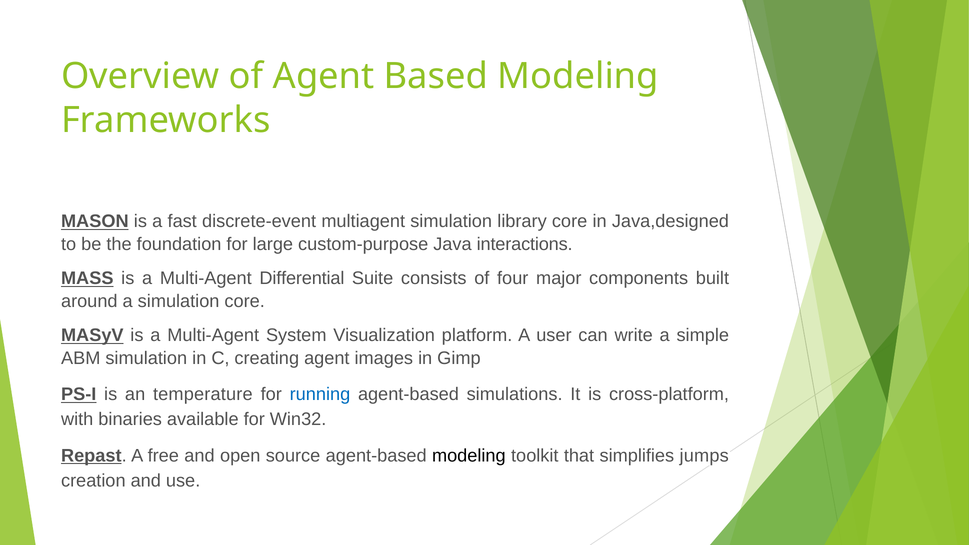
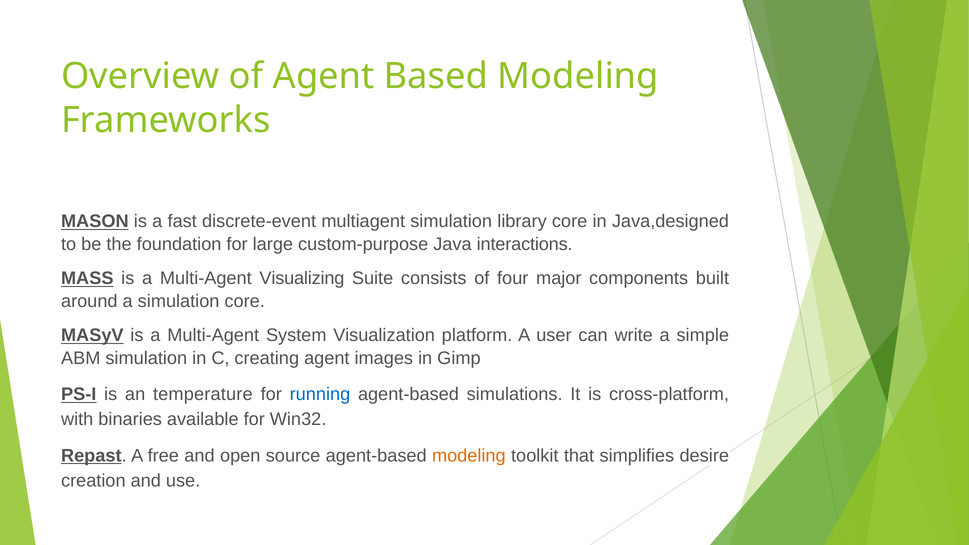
Differential: Differential -> Visualizing (302, 278)
modeling colour: black -> orange (469, 456)
jumps: jumps -> desire (704, 456)
